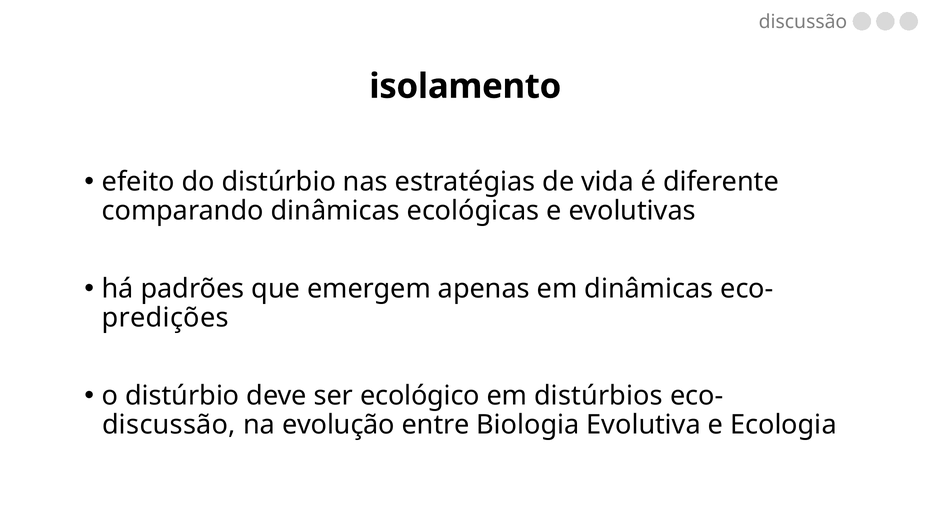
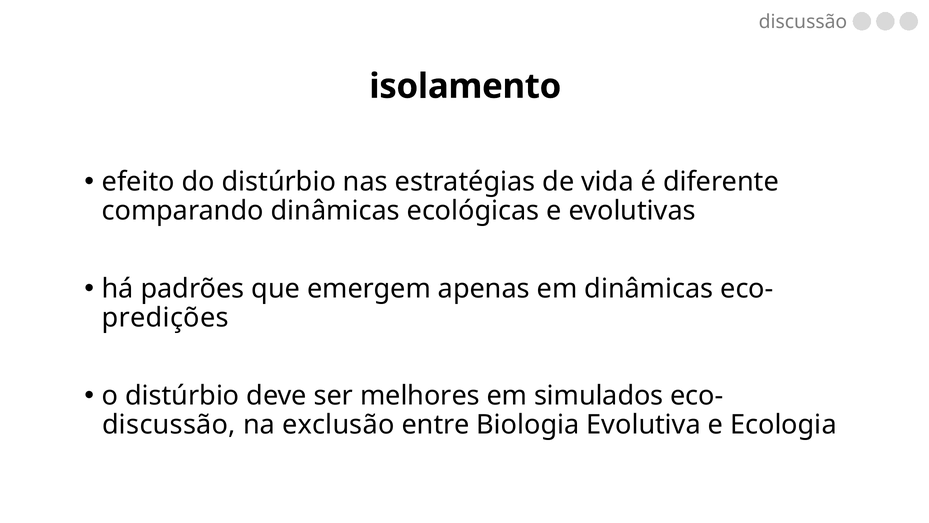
ecológico: ecológico -> melhores (420, 395)
distúrbios: distúrbios -> simulados (599, 395)
evolução: evolução -> exclusão (338, 425)
